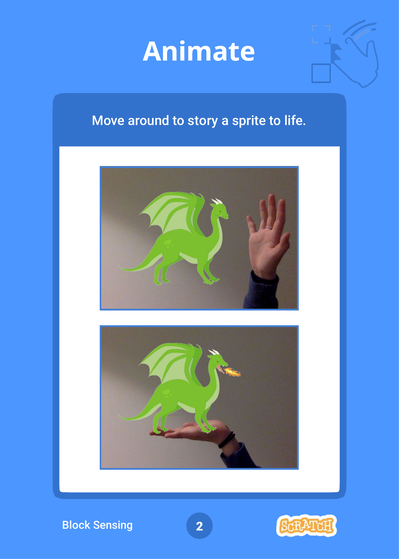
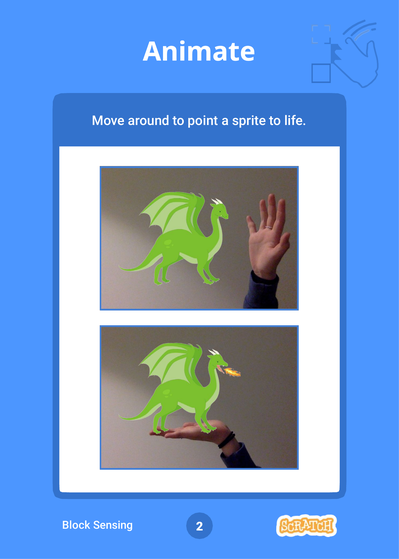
story: story -> point (203, 121)
